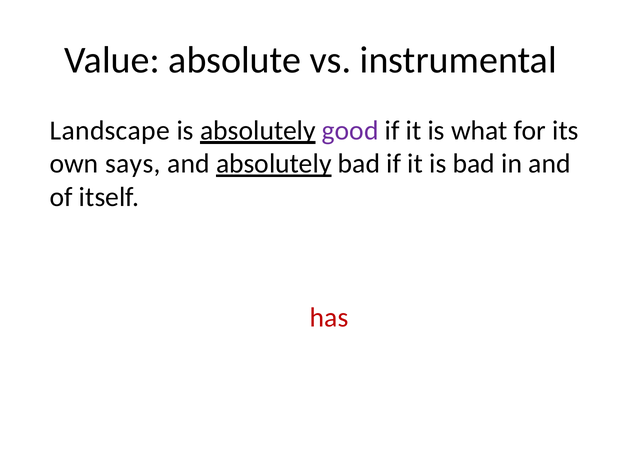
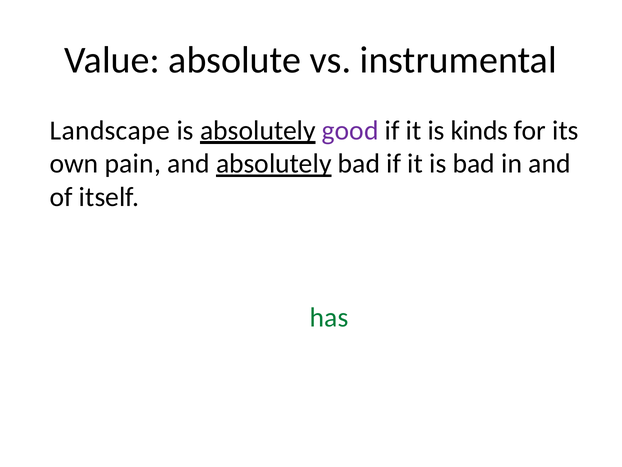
what: what -> kinds (479, 130)
says: says -> pain (133, 164)
has colour: red -> green (329, 317)
